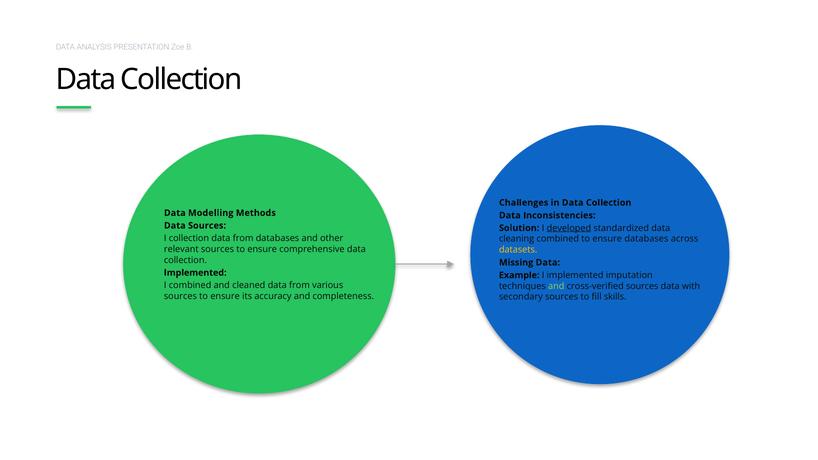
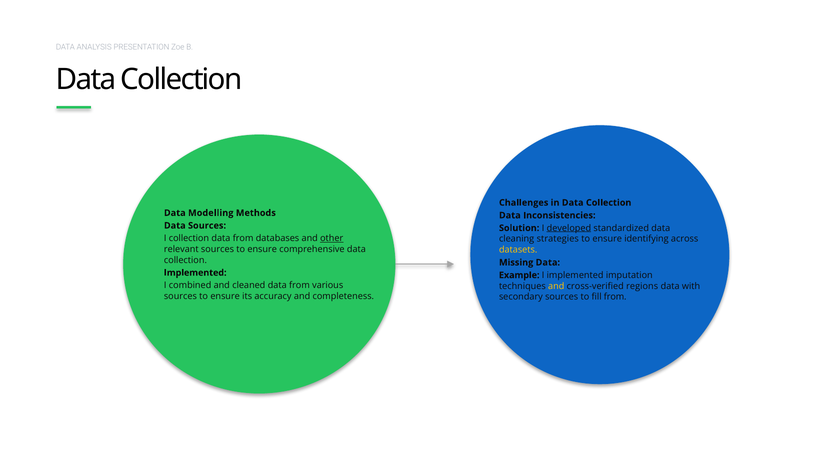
other underline: none -> present (332, 238)
cleaning combined: combined -> strategies (558, 239)
ensure databases: databases -> identifying (646, 239)
and colour: light green -> yellow (556, 286)
cross-verified sources: sources -> regions (642, 286)
fill skills: skills -> from (615, 297)
